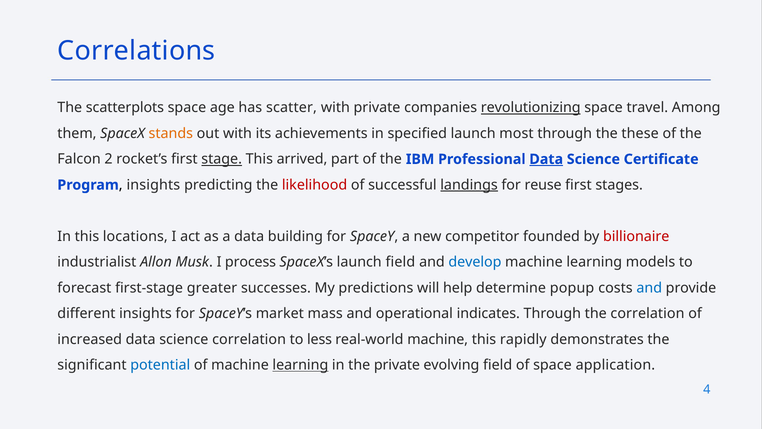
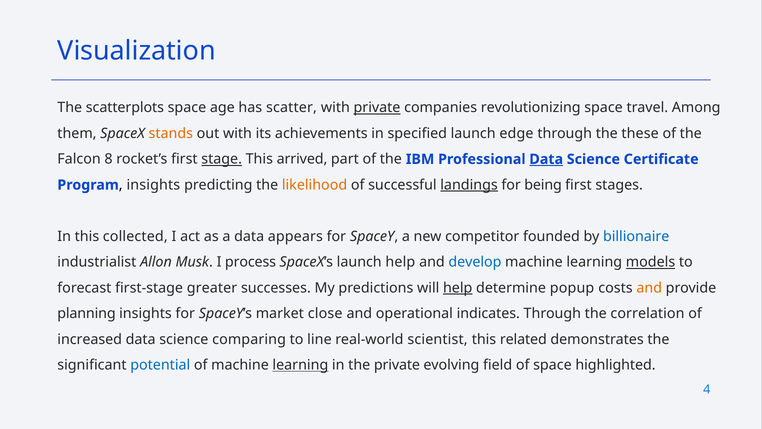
Correlations: Correlations -> Visualization (137, 51)
private underline: none -> present (377, 108)
revolutionizing underline: present -> none (531, 108)
most: most -> edge (516, 133)
2: 2 -> 8 (109, 159)
likelihood colour: red -> orange (315, 185)
reuse: reuse -> being (543, 185)
locations: locations -> collected (135, 236)
building: building -> appears (295, 236)
billionaire colour: red -> blue (636, 236)
launch field: field -> help (400, 262)
models underline: none -> present (651, 262)
help underline: none -> present (458, 288)
and colour: blue -> orange (649, 288)
different: different -> planning (86, 313)
mass: mass -> close (325, 313)
science correlation: correlation -> comparing (249, 339)
less: less -> line (319, 339)
real-world machine: machine -> scientist (438, 339)
rapidly: rapidly -> related (523, 339)
application: application -> highlighted (616, 365)
